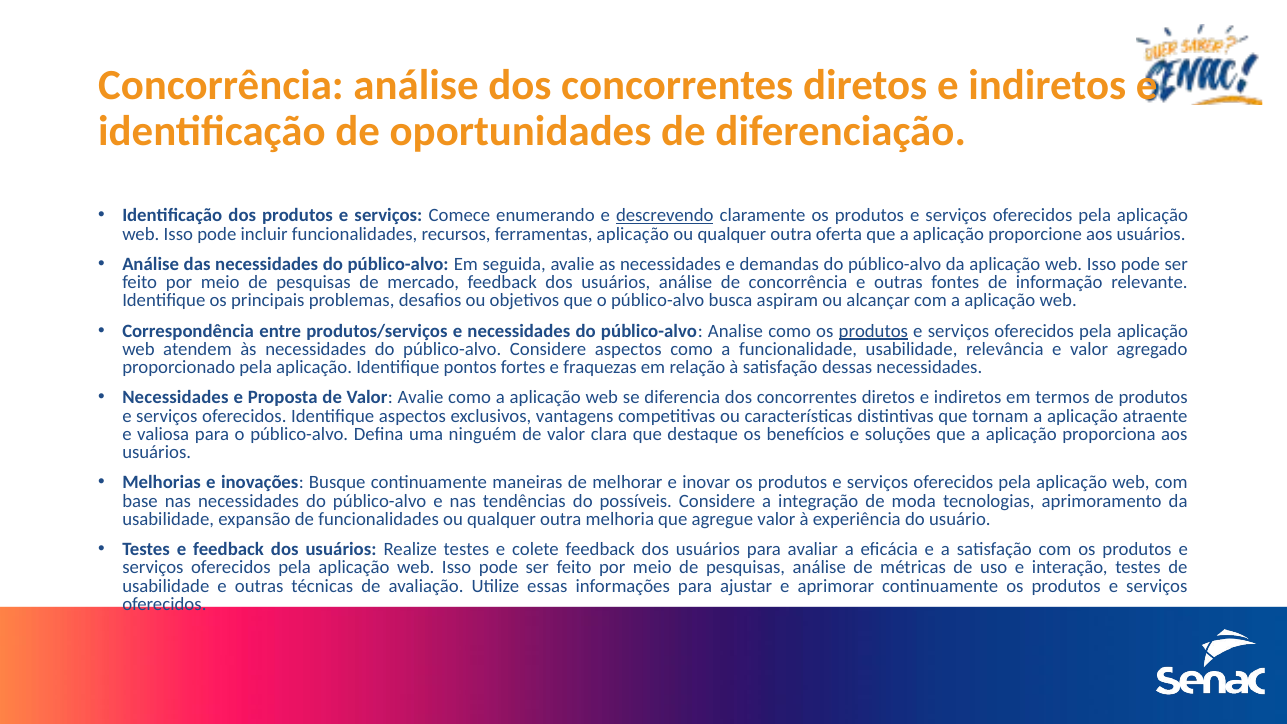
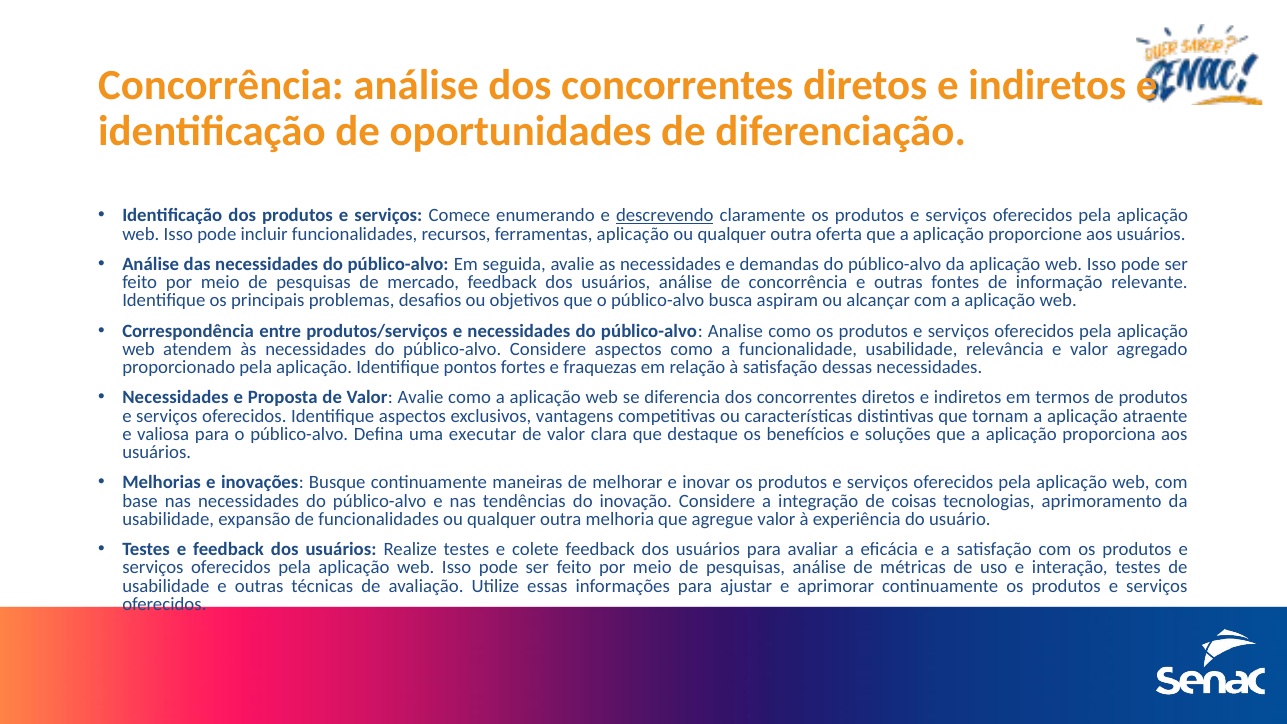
produtos underline: present -> none (873, 331)
ninguém: ninguém -> executar (483, 434)
possíveis: possíveis -> inovação (636, 501)
moda: moda -> coisas (914, 501)
